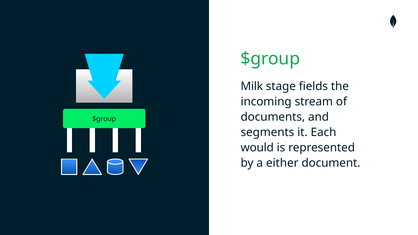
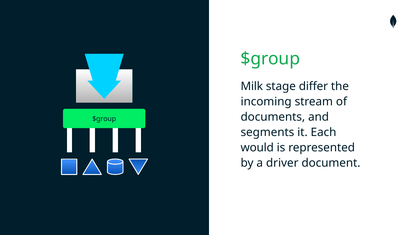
fields: fields -> differ (313, 86)
either: either -> driver (282, 163)
